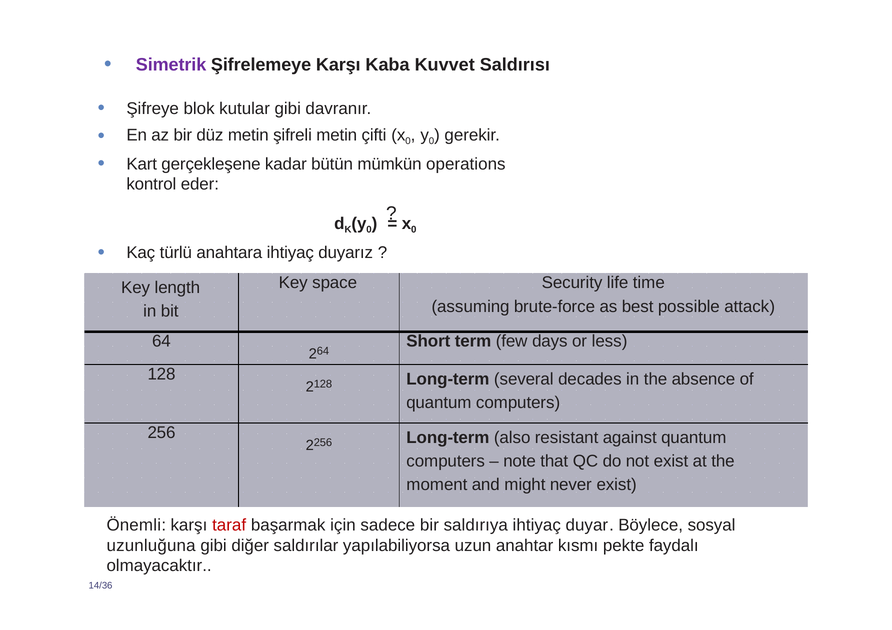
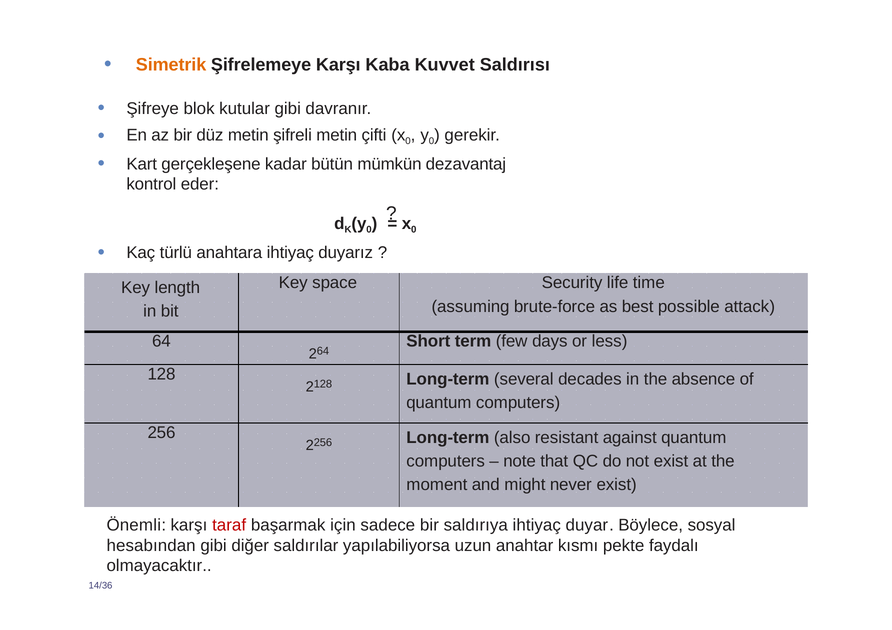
Simetrik colour: purple -> orange (171, 65)
operations: operations -> dezavantaj (466, 164)
uzunluğuna: uzunluğuna -> hesabından (151, 546)
